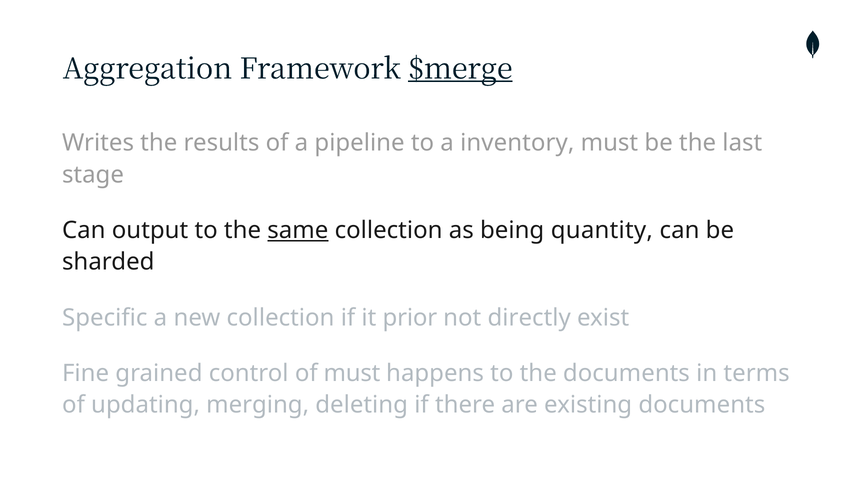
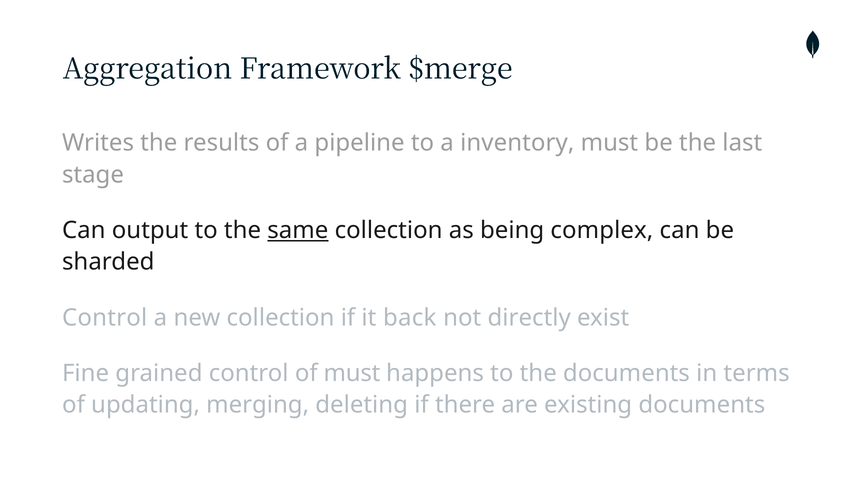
$merge underline: present -> none (460, 69)
quantity: quantity -> complex (602, 230)
Specific: Specific -> Control (105, 318)
prior: prior -> back (410, 318)
